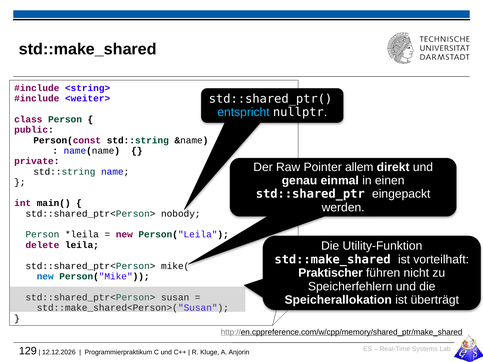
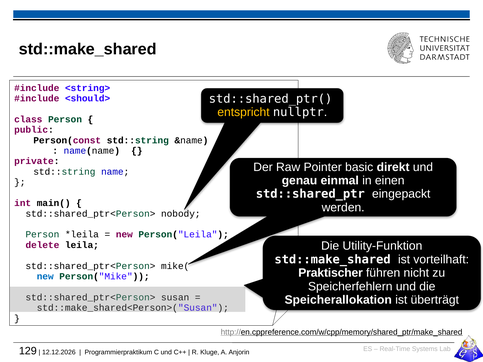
<weiter>: <weiter> -> <should> (88, 98)
entspricht colour: light blue -> yellow (243, 112)
allem: allem -> basic (359, 167)
